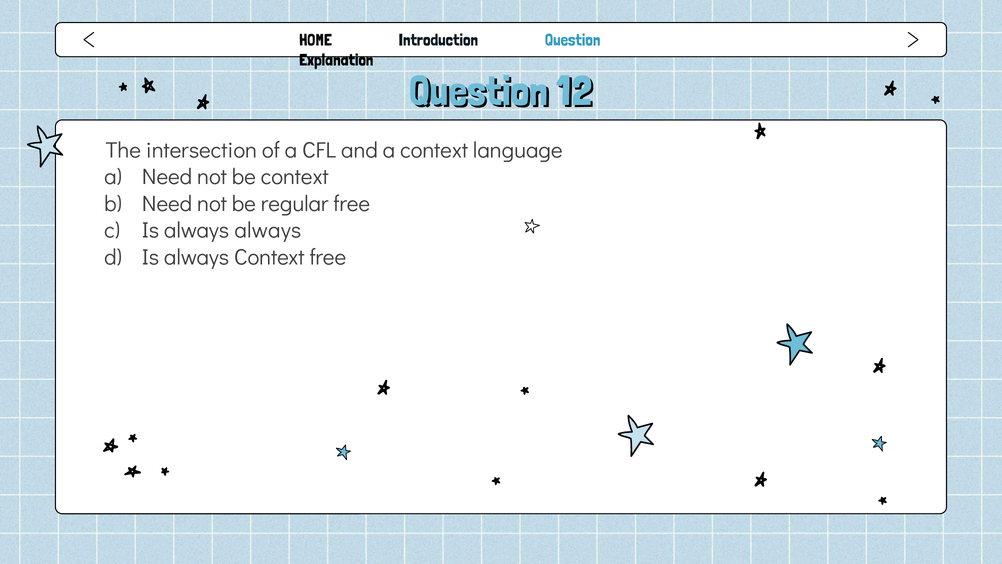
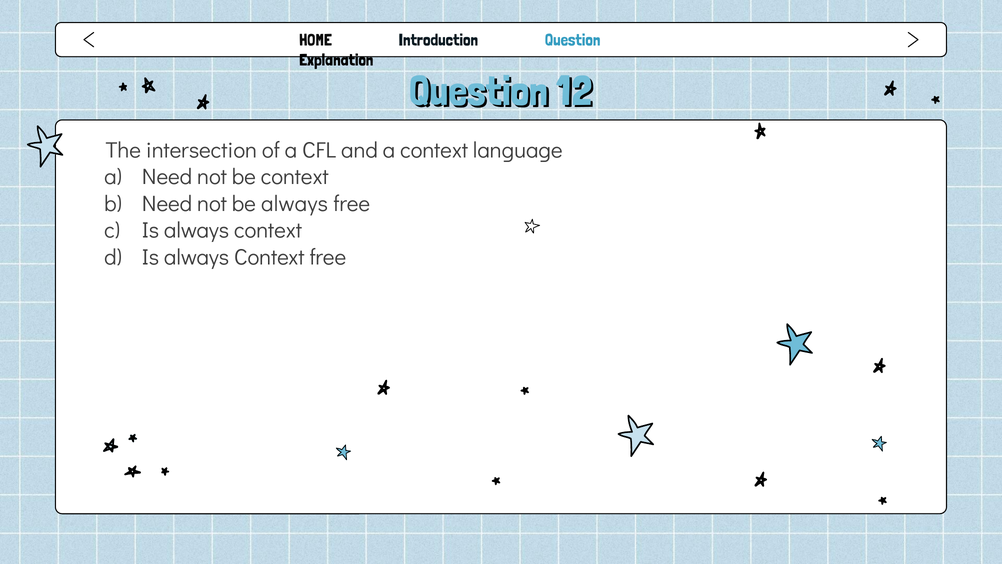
be regular: regular -> always (295, 204)
always: always -> context (268, 230)
